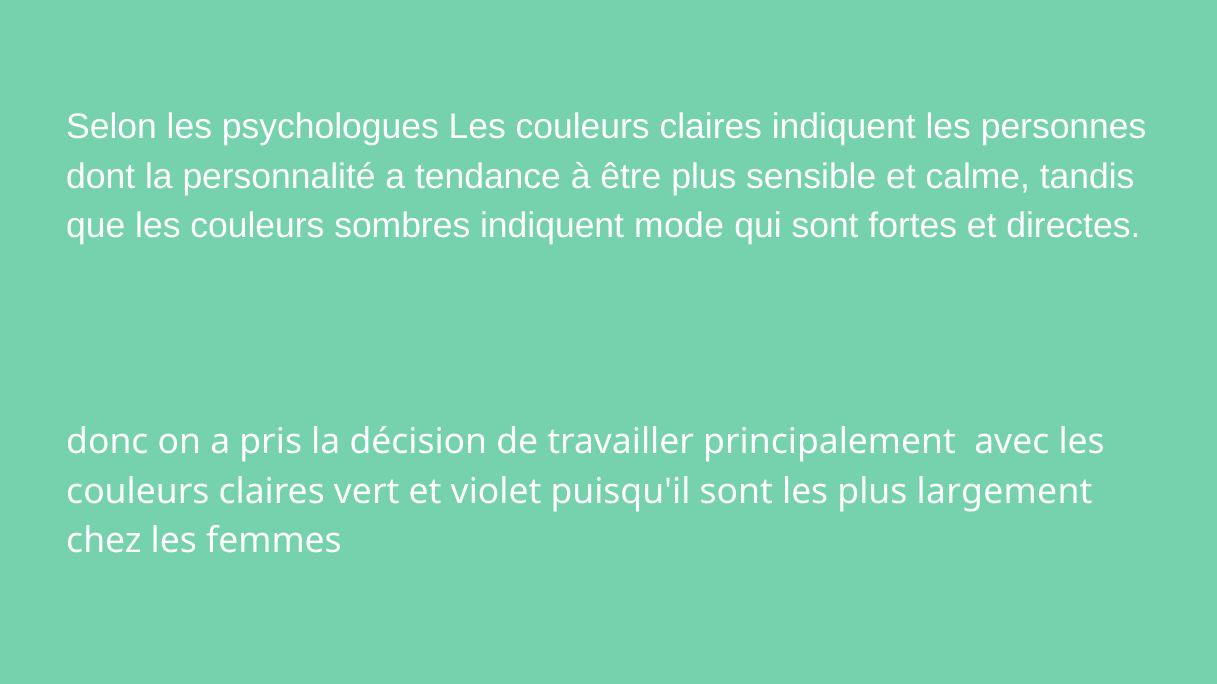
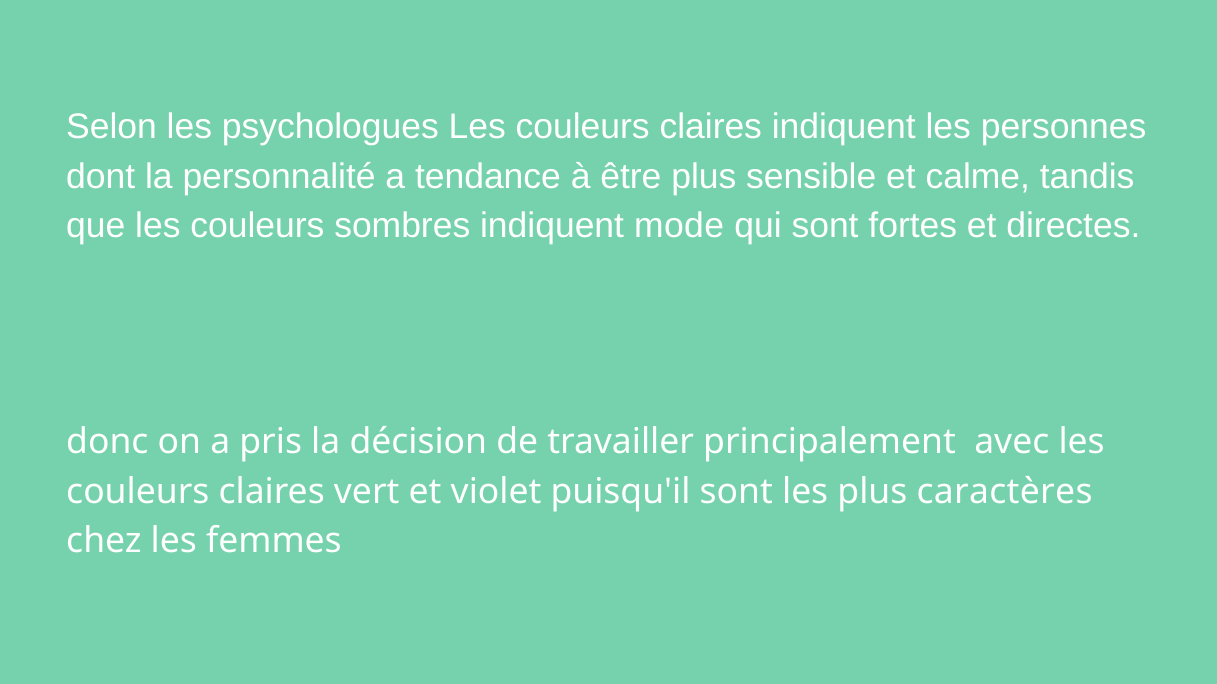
largement: largement -> caractères (1005, 492)
